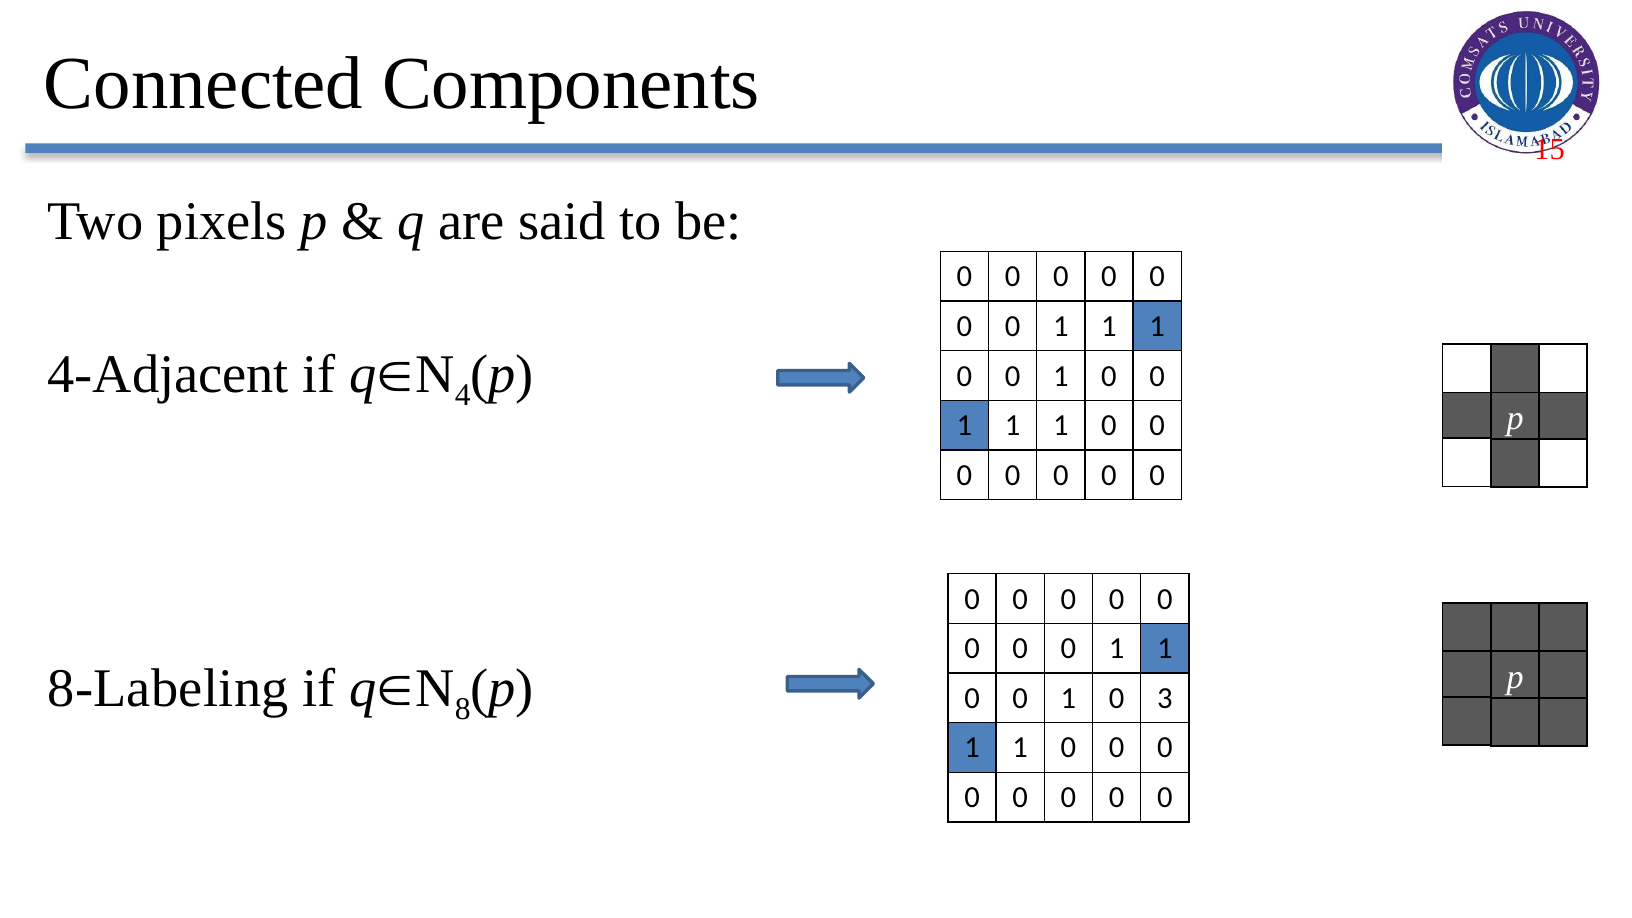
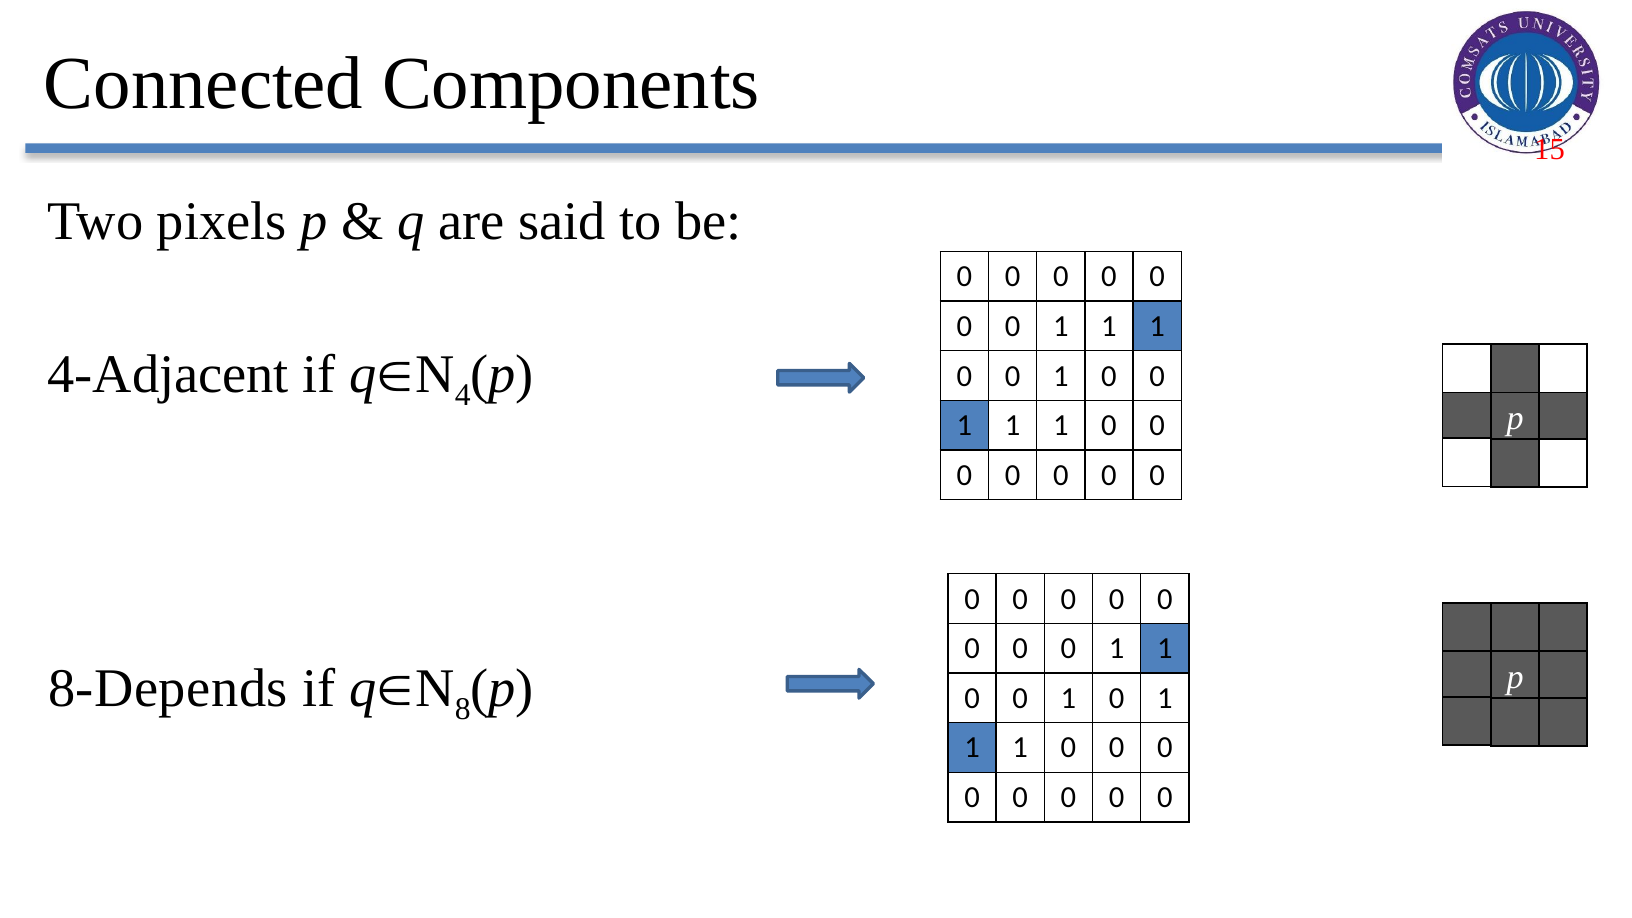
8-Labeling: 8-Labeling -> 8-Depends (168, 688)
1 0 3: 3 -> 1 (1165, 698)
